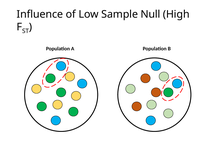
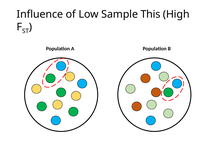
Null: Null -> This (150, 14)
